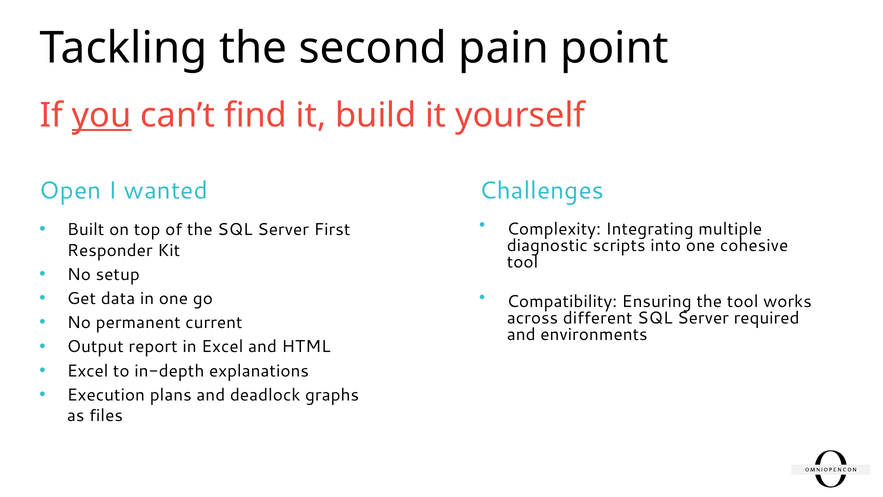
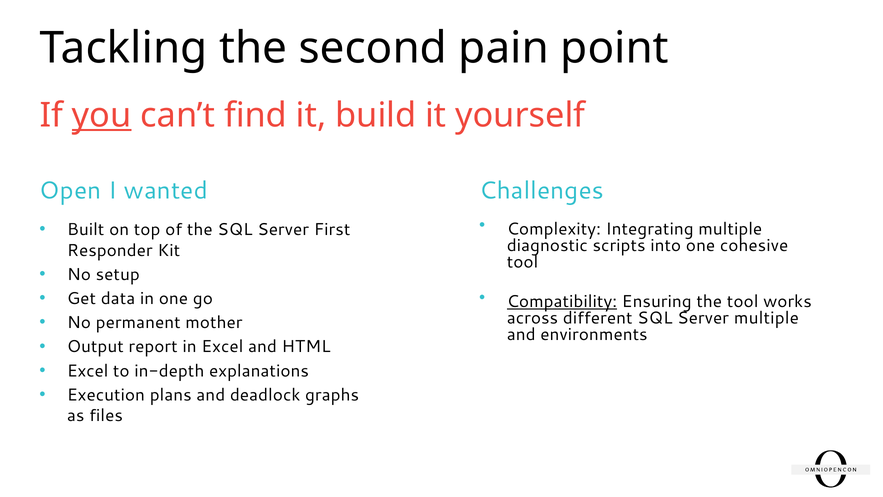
Compatibility underline: none -> present (562, 302)
Server required: required -> multiple (766, 318)
current: current -> mother (214, 323)
